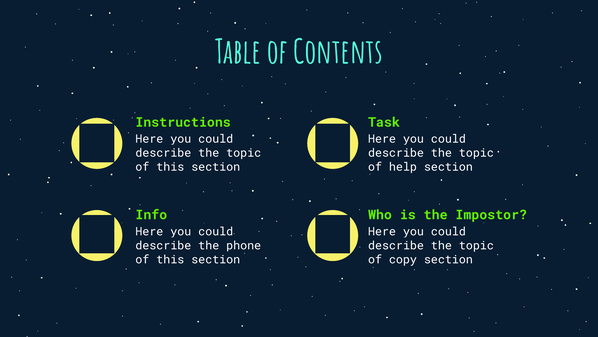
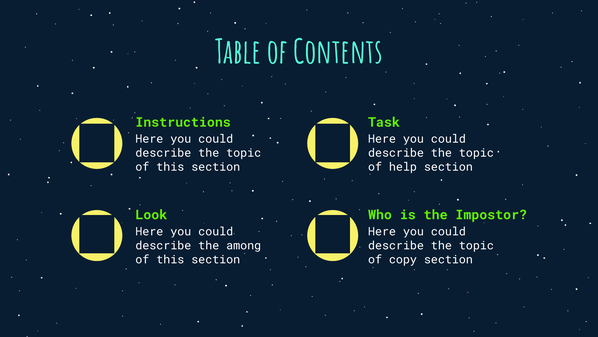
Info: Info -> Look (151, 214)
phone: phone -> among (244, 245)
